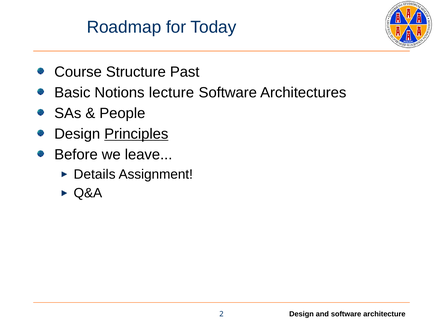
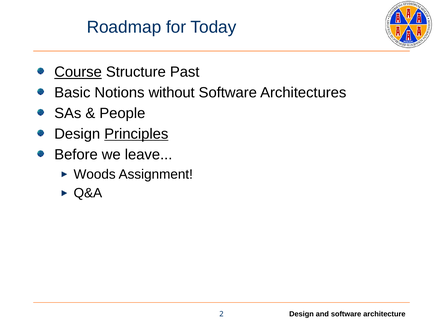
Course underline: none -> present (78, 72)
lecture: lecture -> without (172, 93)
Details: Details -> Woods (95, 174)
